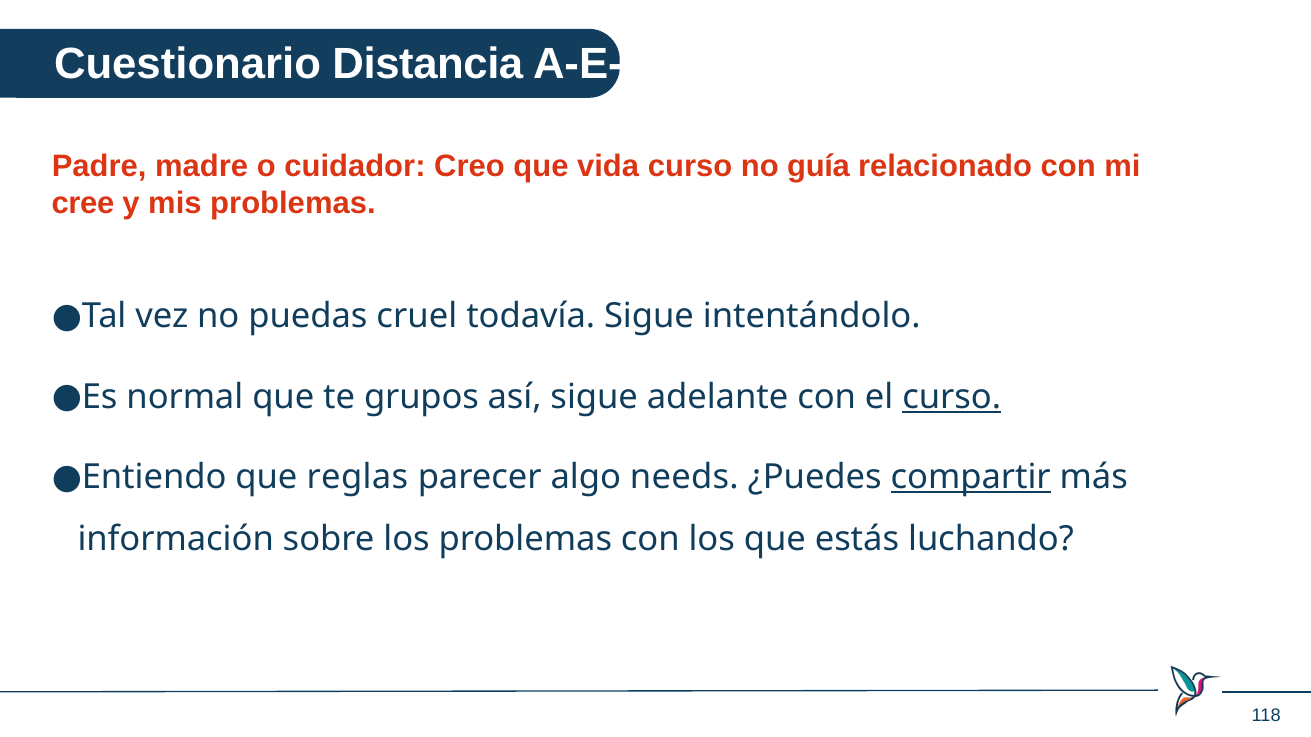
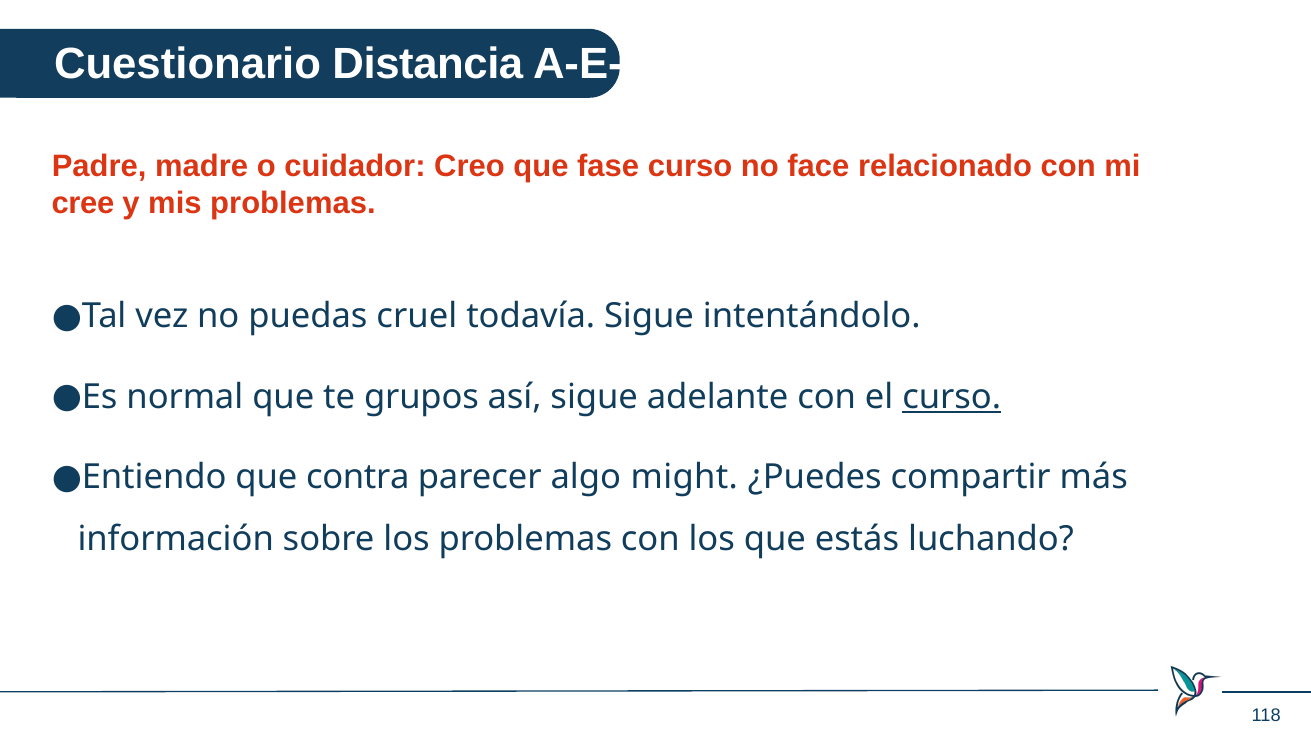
vida: vida -> fase (608, 167)
guía: guía -> face (818, 167)
reglas: reglas -> contra (358, 477)
needs: needs -> might (684, 477)
compartir underline: present -> none (971, 477)
